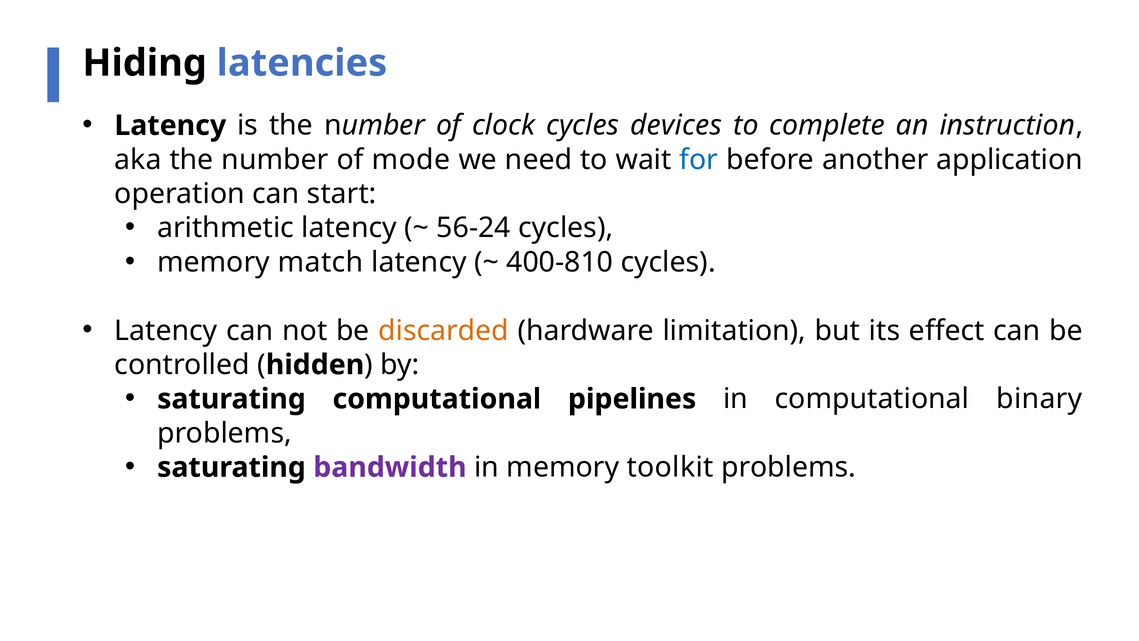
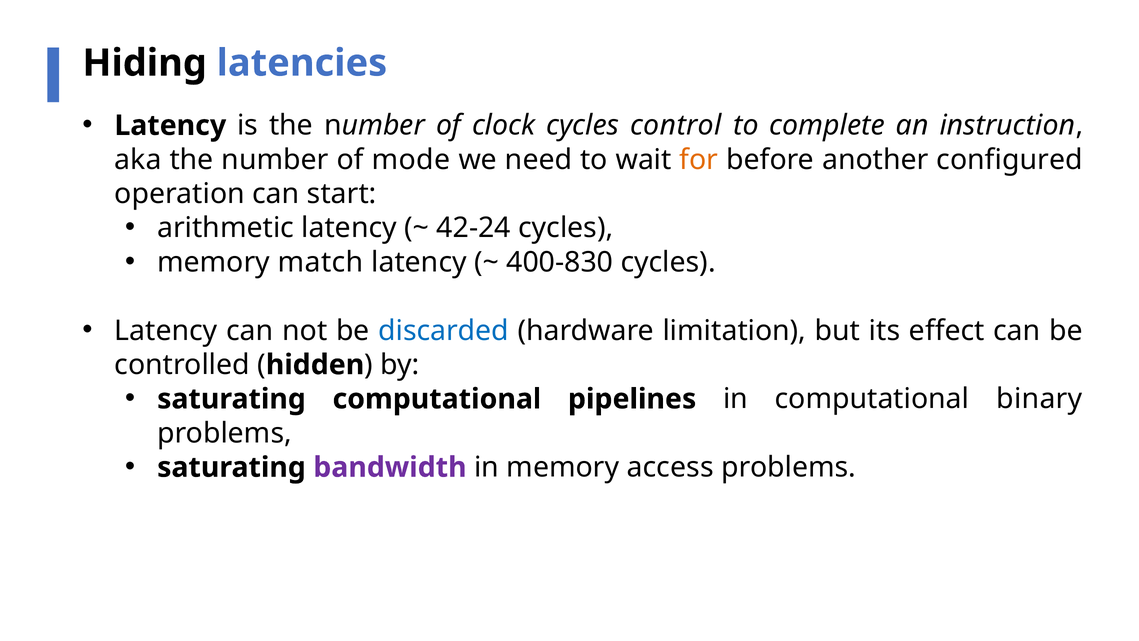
devices: devices -> control (676, 125)
for colour: blue -> orange (699, 160)
application: application -> configured (1010, 160)
56-24: 56-24 -> 42-24 (474, 228)
400-810: 400-810 -> 400-830 (560, 262)
discarded colour: orange -> blue (444, 330)
toolkit: toolkit -> access (670, 467)
